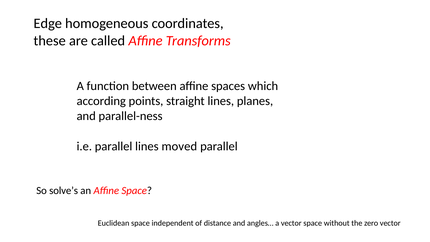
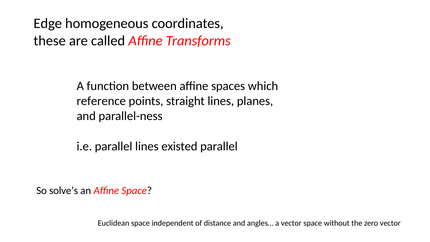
according: according -> reference (101, 101)
moved: moved -> existed (179, 146)
